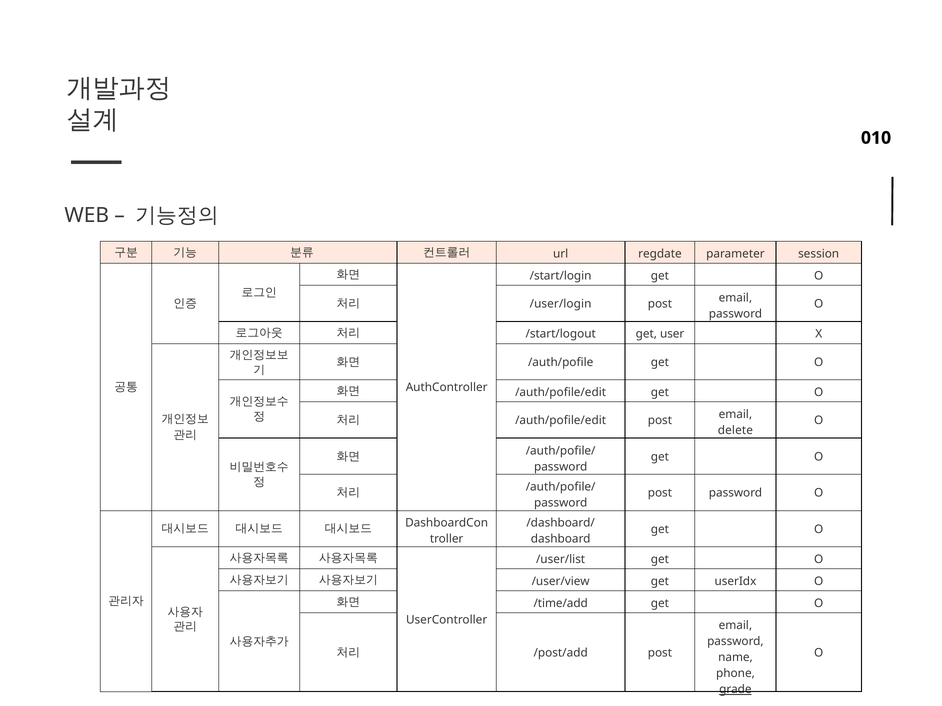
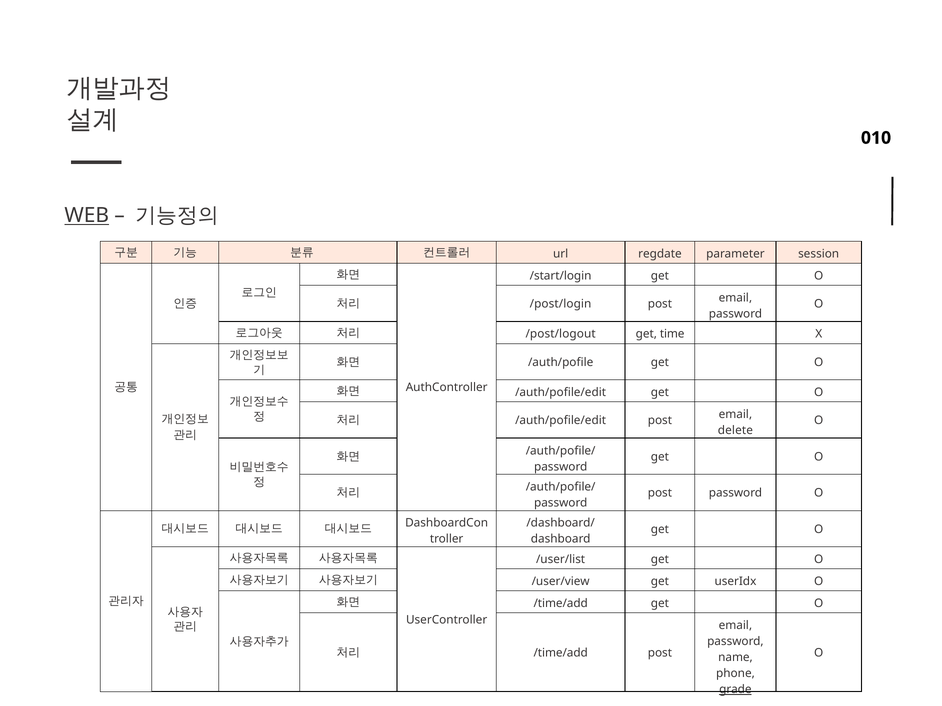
WEB underline: none -> present (87, 216)
/user/login: /user/login -> /post/login (561, 304)
/start/logout: /start/logout -> /post/logout (561, 334)
user: user -> time (672, 334)
/post/add: /post/add -> /time/add (561, 653)
